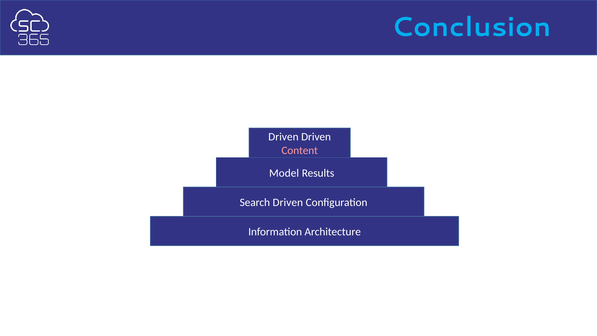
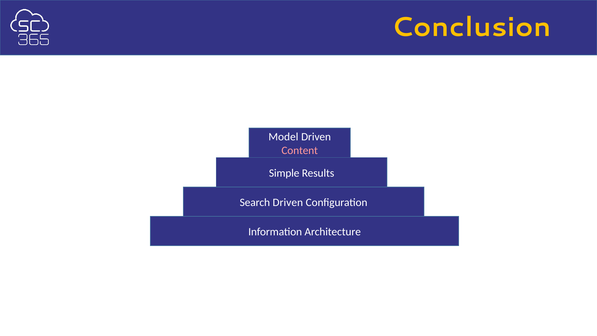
Conclusion colour: light blue -> yellow (471, 27)
Driven: Driven -> Model (283, 137)
Model: Model -> Simple (284, 173)
